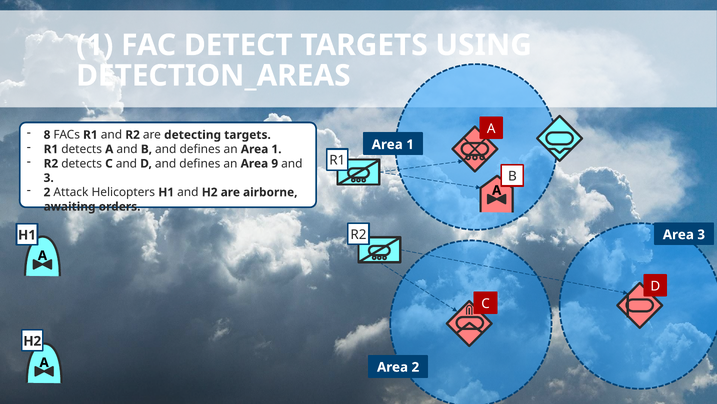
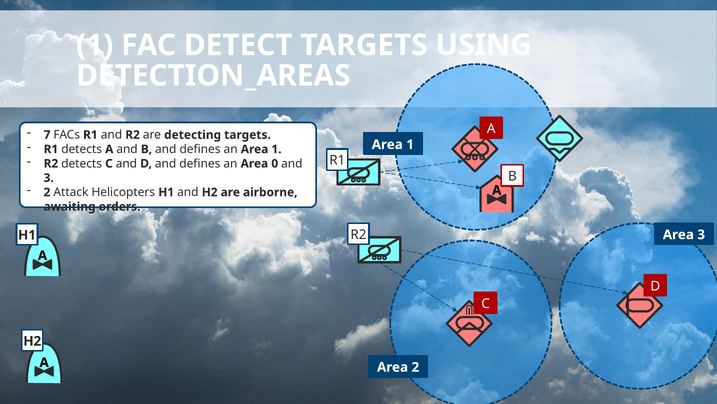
8: 8 -> 7 (47, 135)
9: 9 -> 0 (275, 163)
